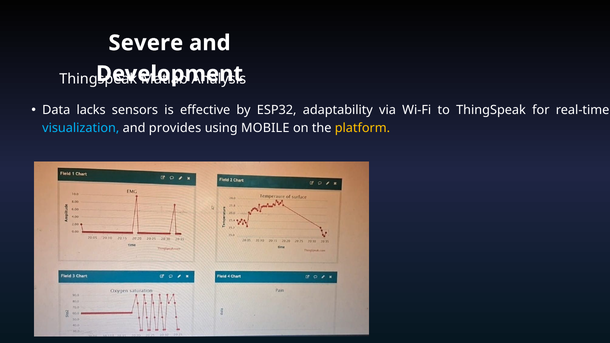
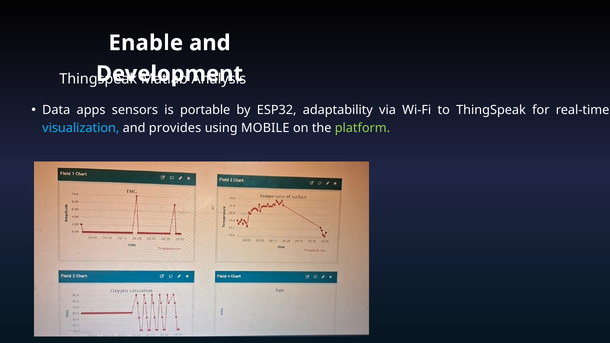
Severe: Severe -> Enable (146, 43)
lacks: lacks -> apps (91, 110)
effective: effective -> portable (205, 110)
platform colour: yellow -> light green (362, 128)
